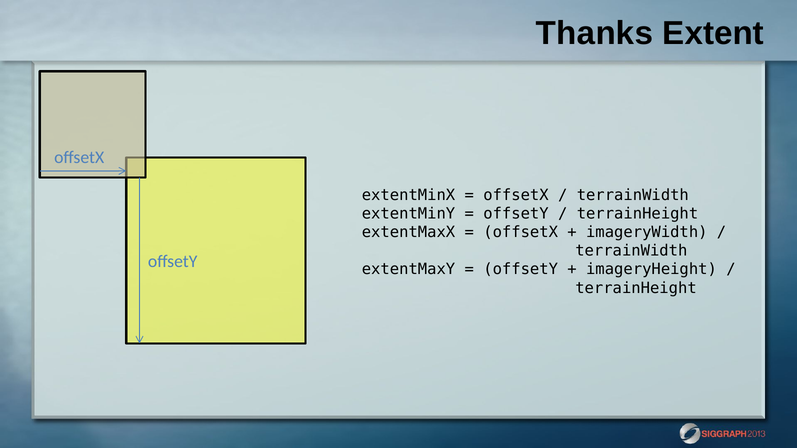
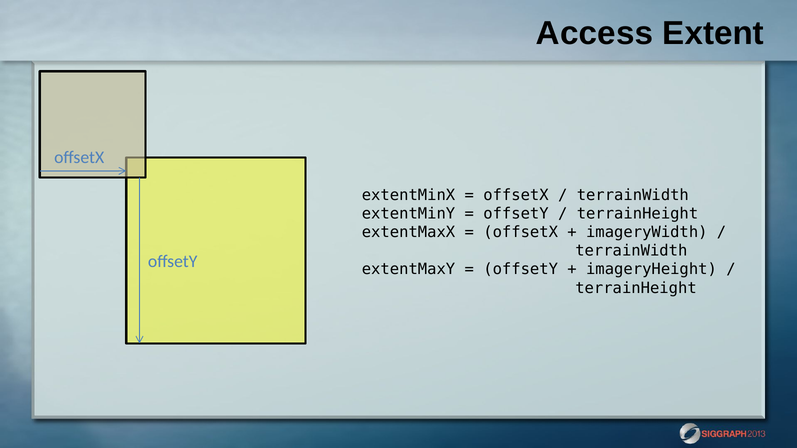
Thanks: Thanks -> Access (595, 33)
